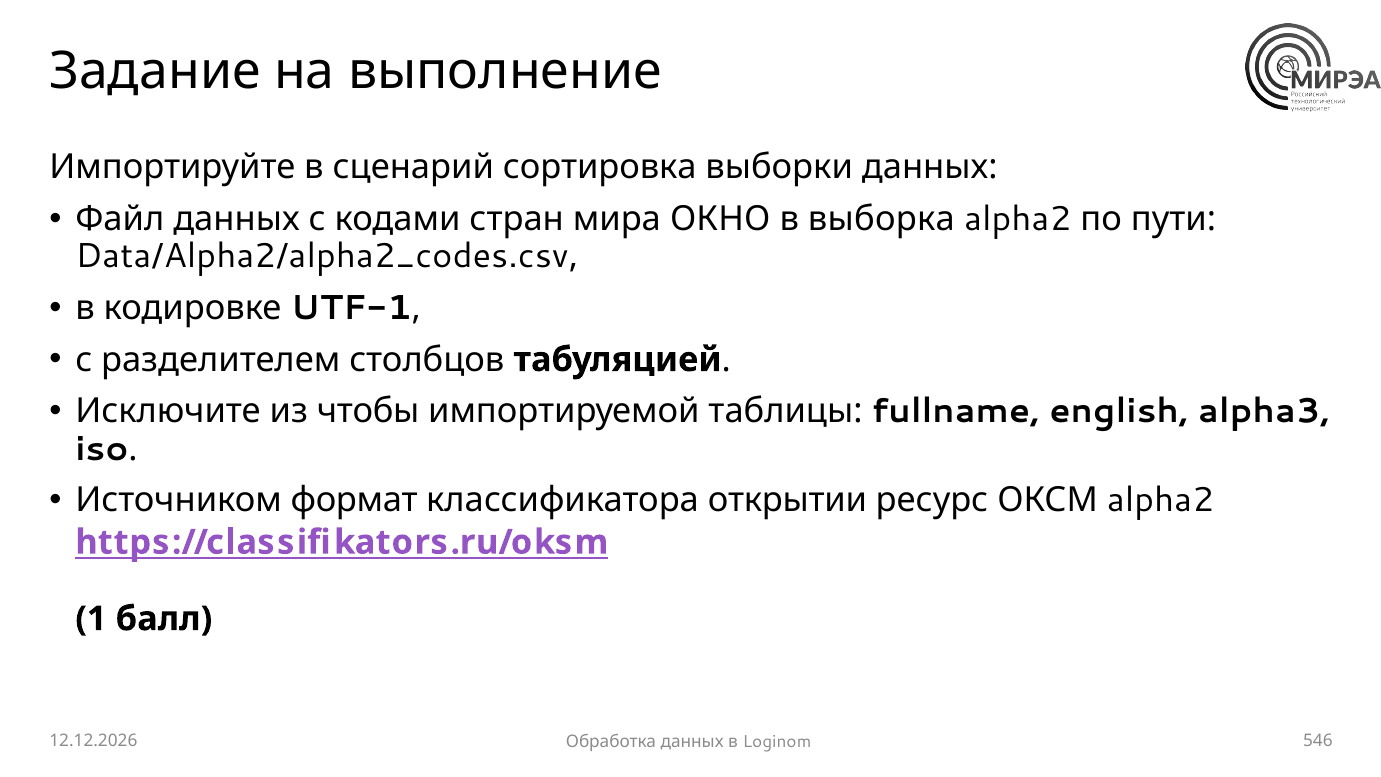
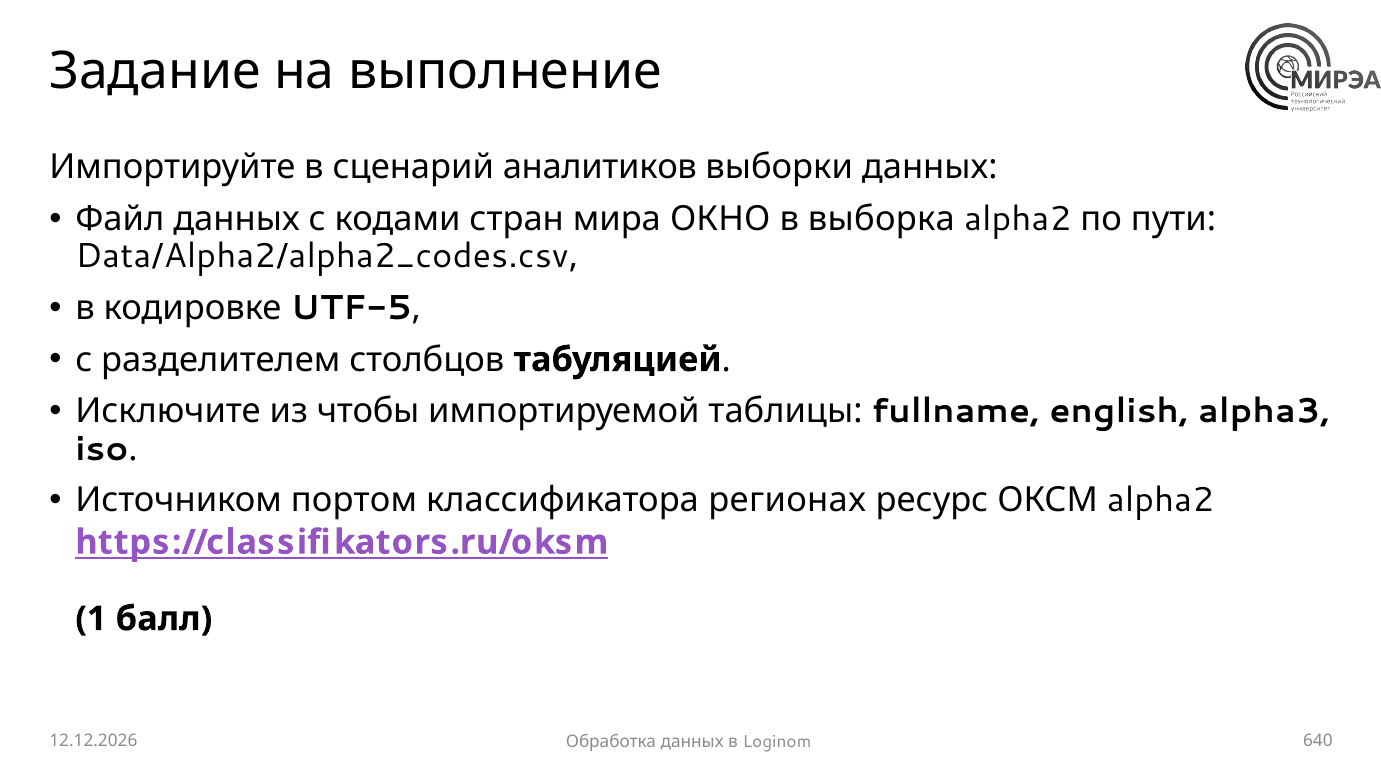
сортировка: сортировка -> аналитиков (600, 167)
UTF-1: UTF-1 -> UTF-5 (351, 308)
формат: формат -> портом (354, 500)
открытии: открытии -> регионах (787, 500)
546: 546 -> 640 (1318, 740)
